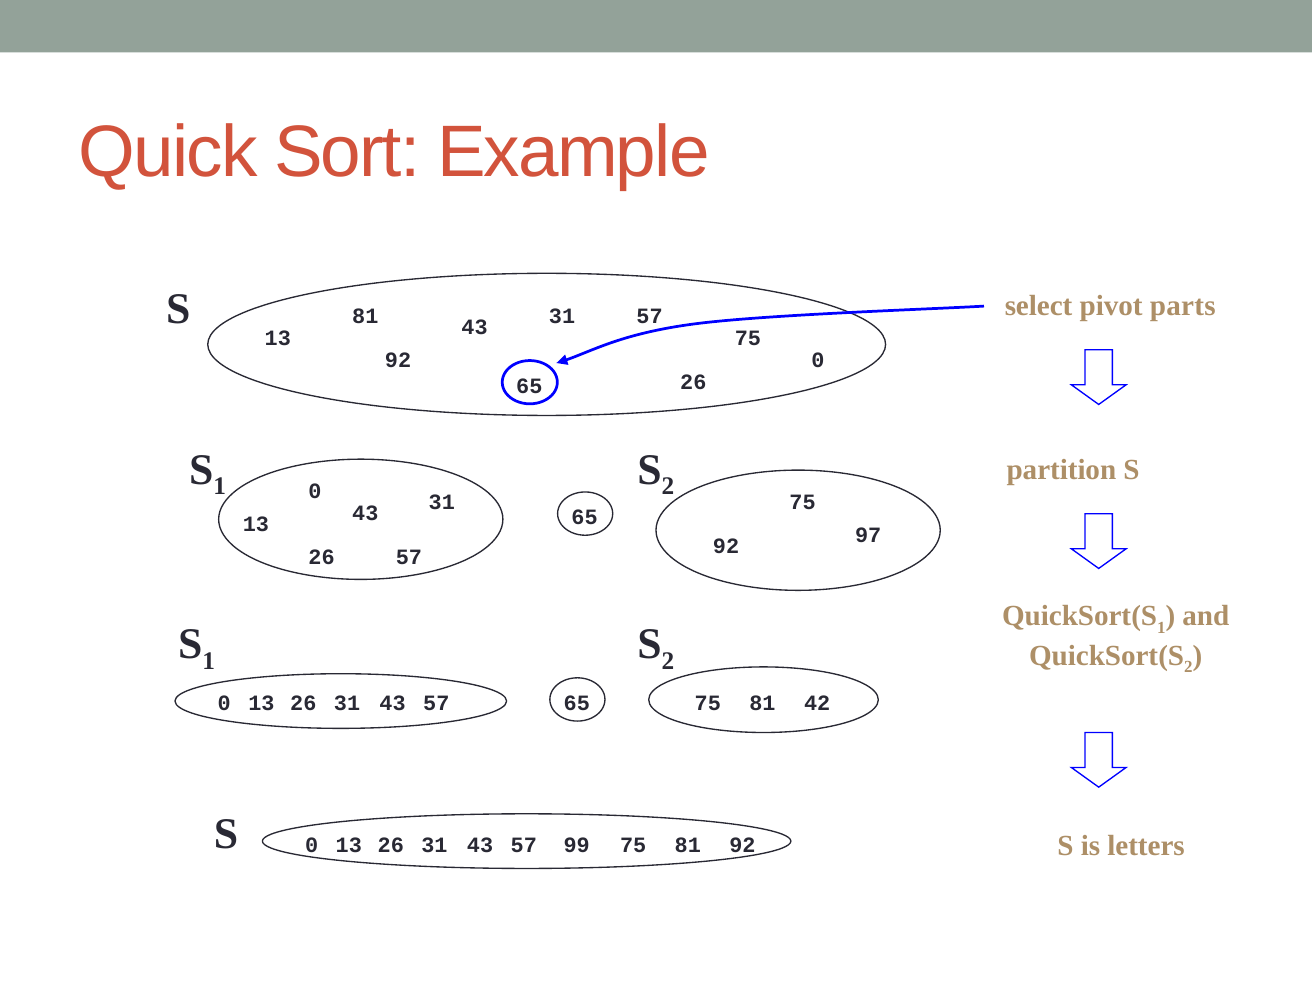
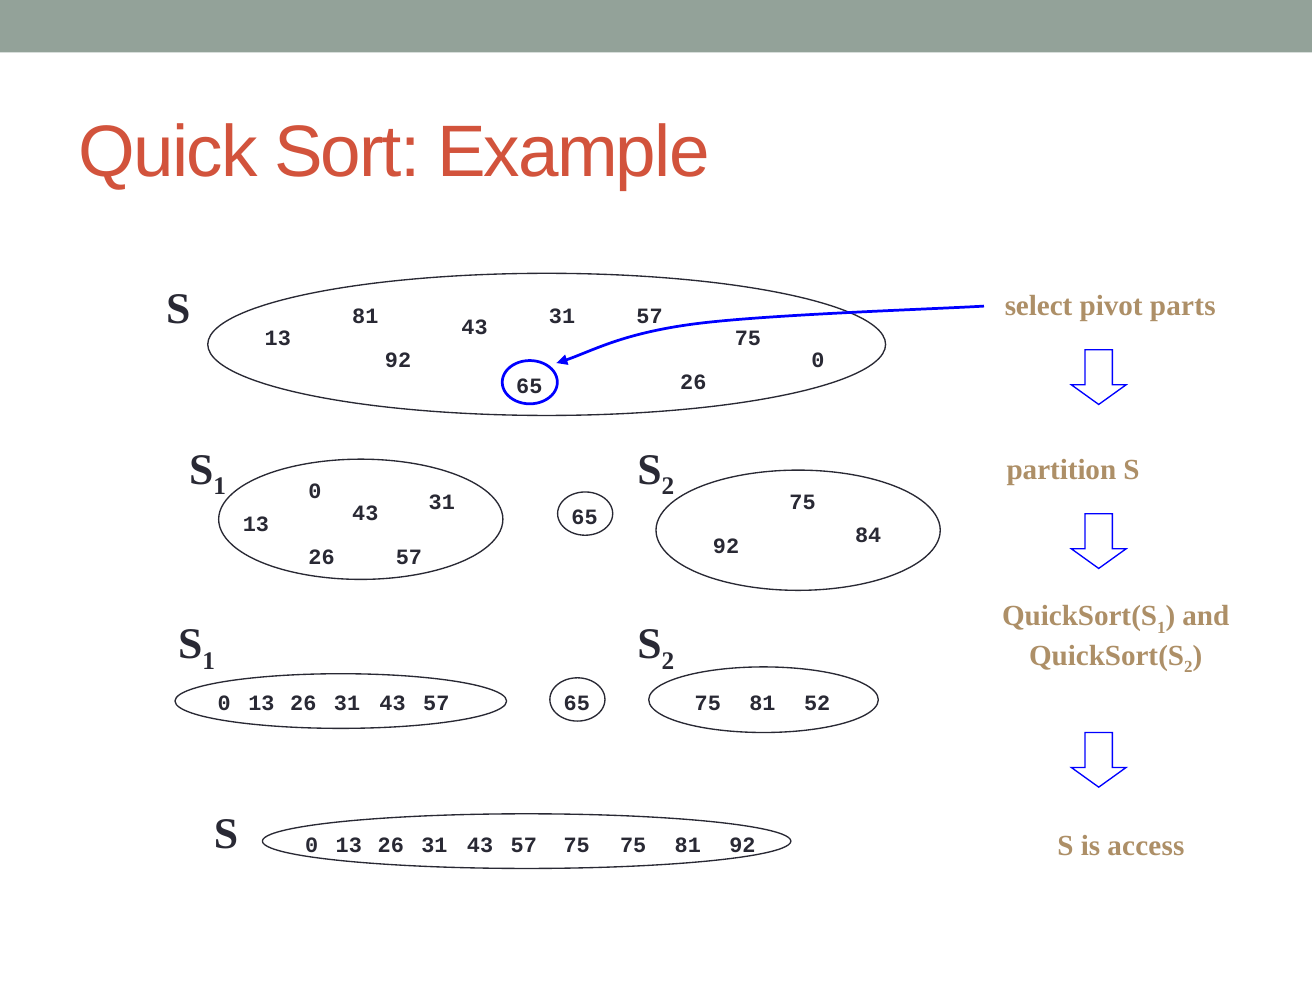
97: 97 -> 84 (868, 535)
42: 42 -> 52 (817, 703)
letters: letters -> access (1146, 846)
0 99: 99 -> 75 (577, 846)
